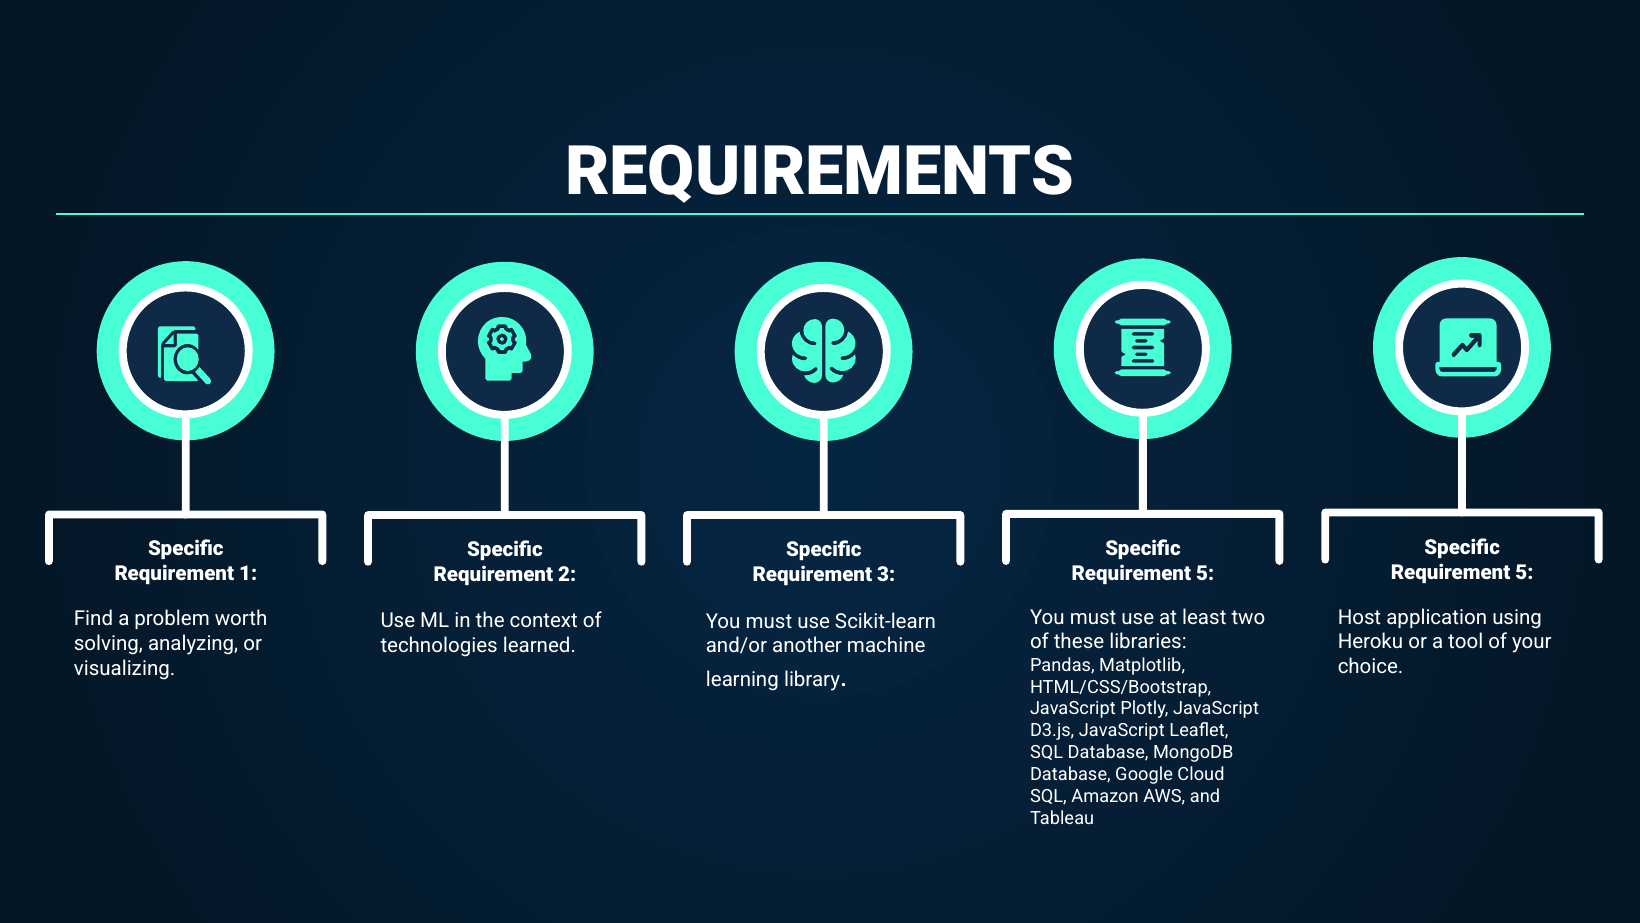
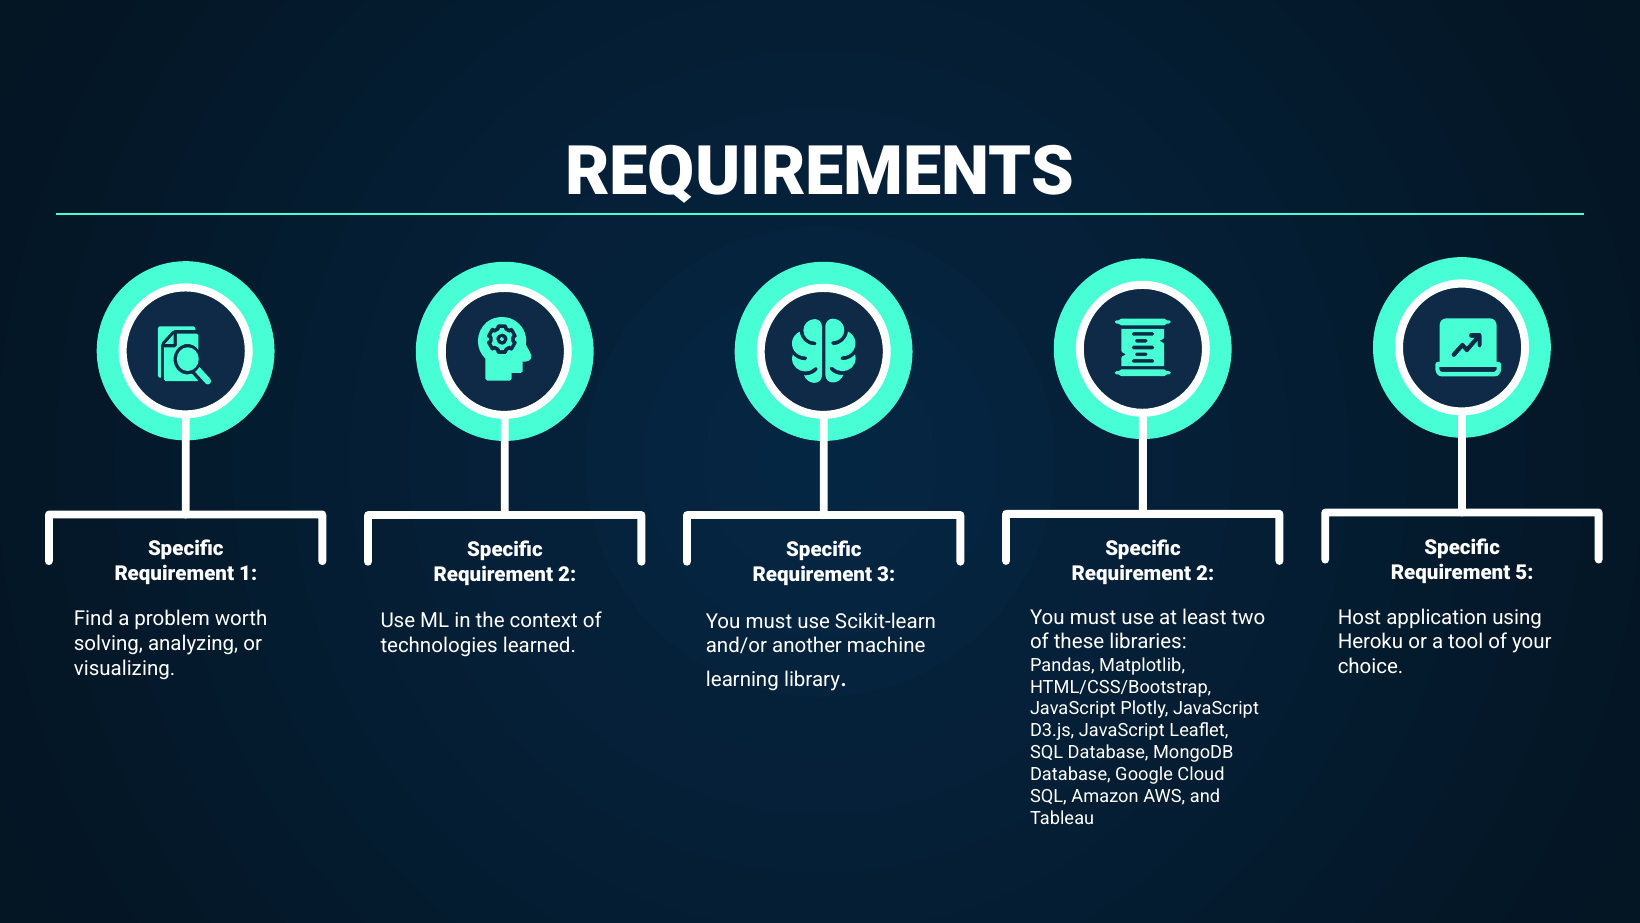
5: 5 -> 2 (1205, 574)
